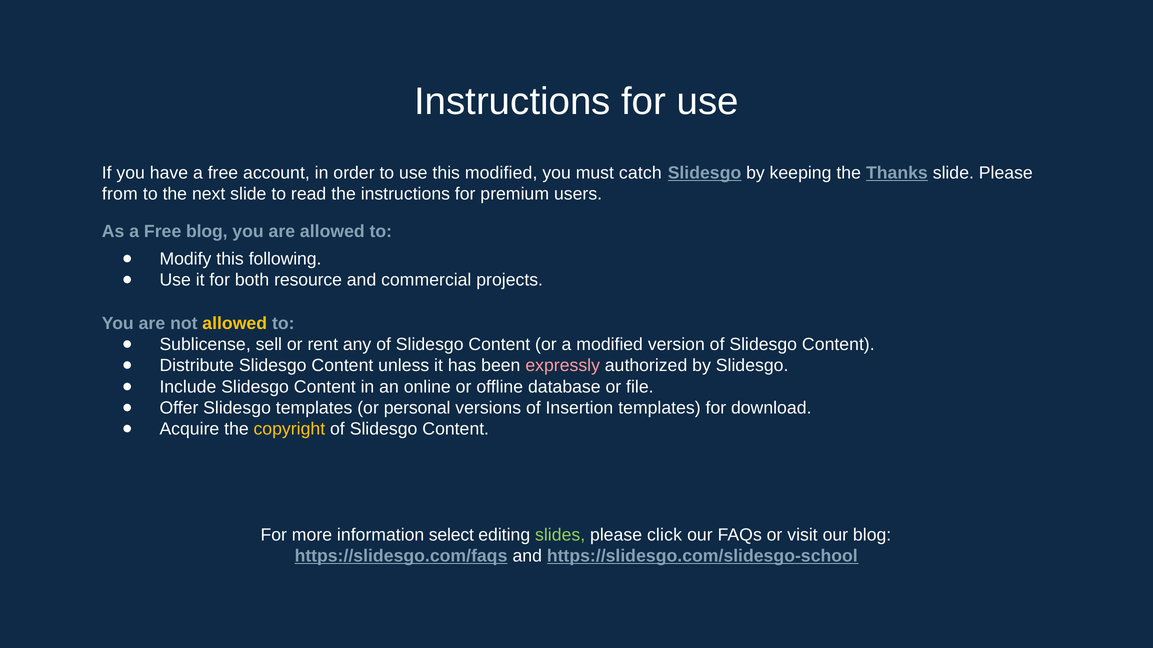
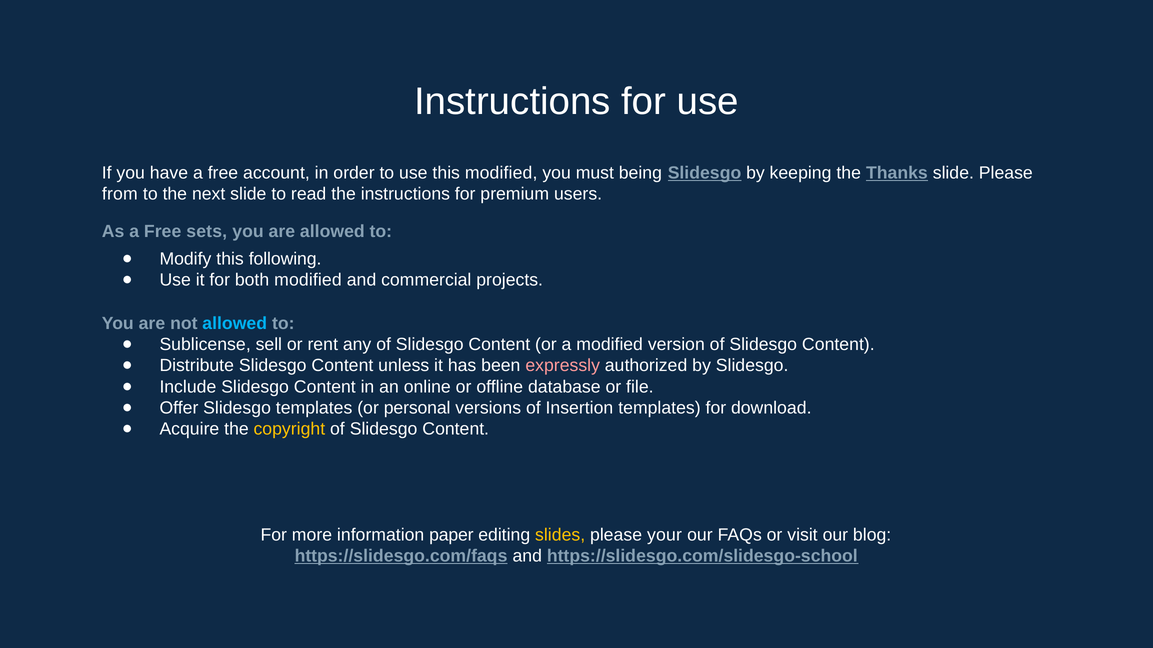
catch: catch -> being (640, 173)
Free blog: blog -> sets (207, 231)
both resource: resource -> modified (308, 280)
allowed colour: yellow -> light blue (235, 324)
select: select -> paper (451, 535)
slides colour: light green -> yellow (560, 535)
click: click -> your (664, 535)
